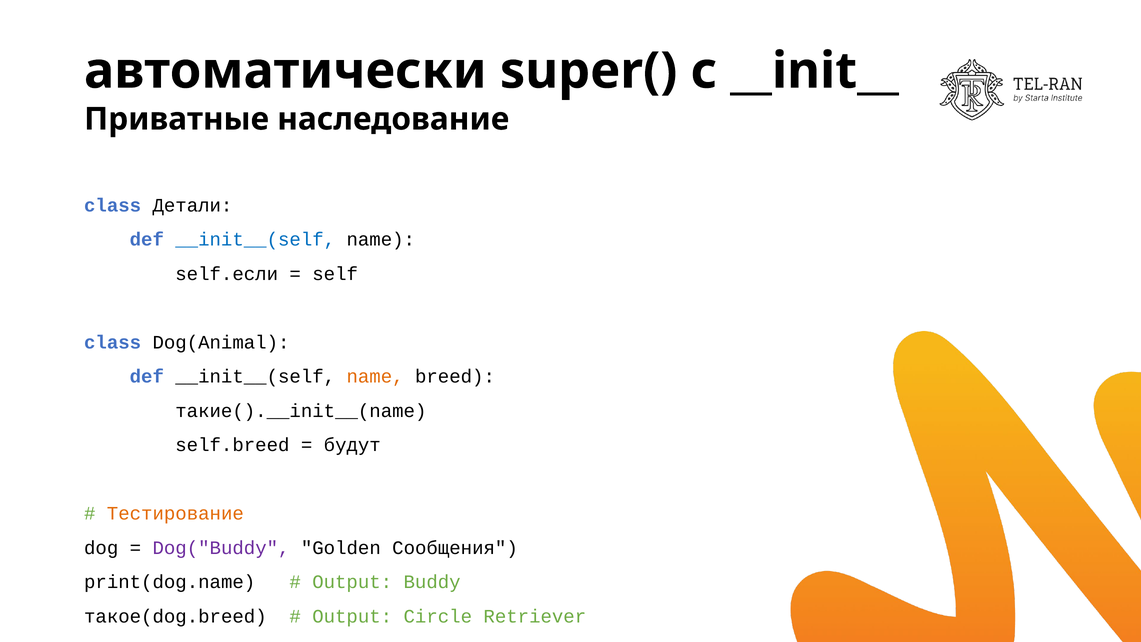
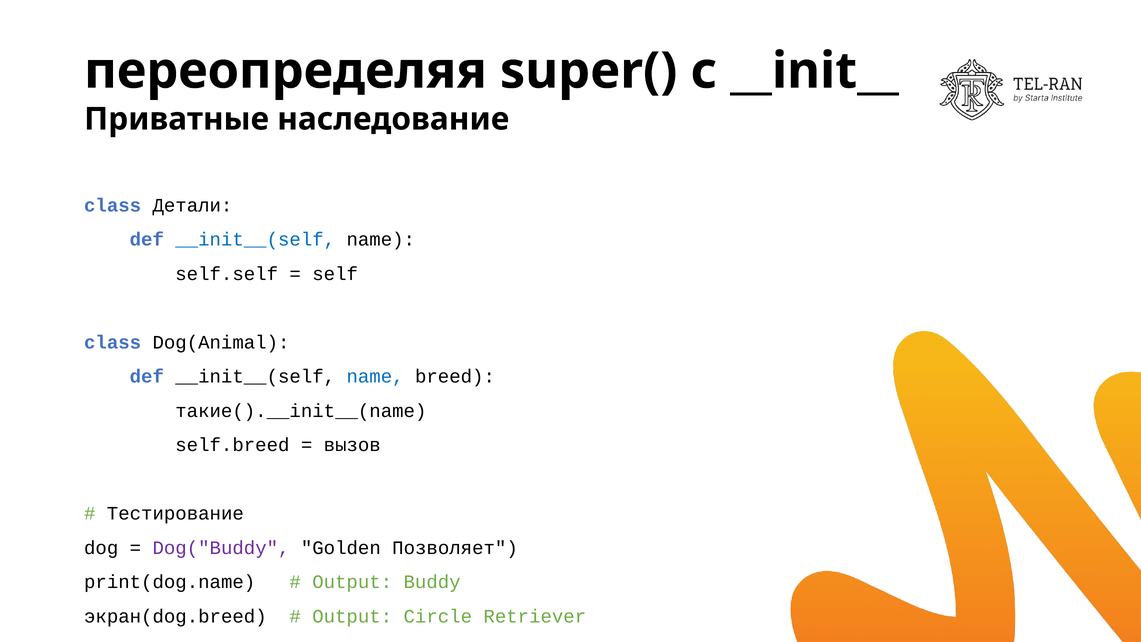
автоматически: автоматически -> переопределяя (285, 71)
self.если: self.если -> self.self (227, 274)
name colour: orange -> blue (375, 376)
будут: будут -> вызов (352, 445)
Тестирование colour: orange -> black (175, 513)
Сообщения: Сообщения -> Позволяет (455, 548)
такое(dog.breed: такое(dog.breed -> экран(dog.breed (175, 616)
